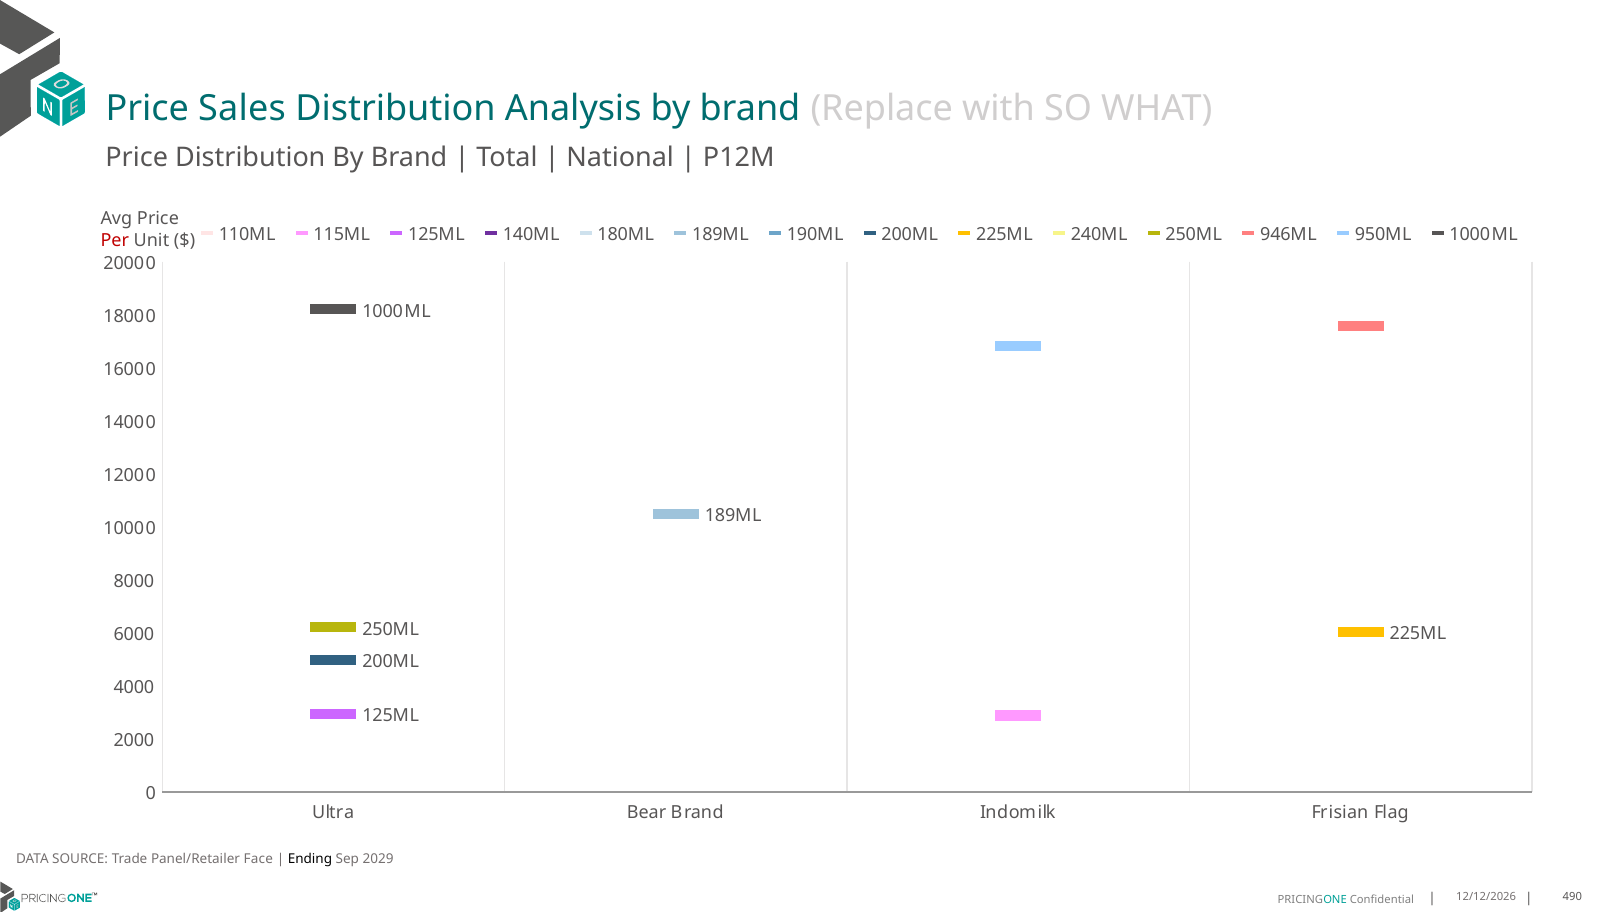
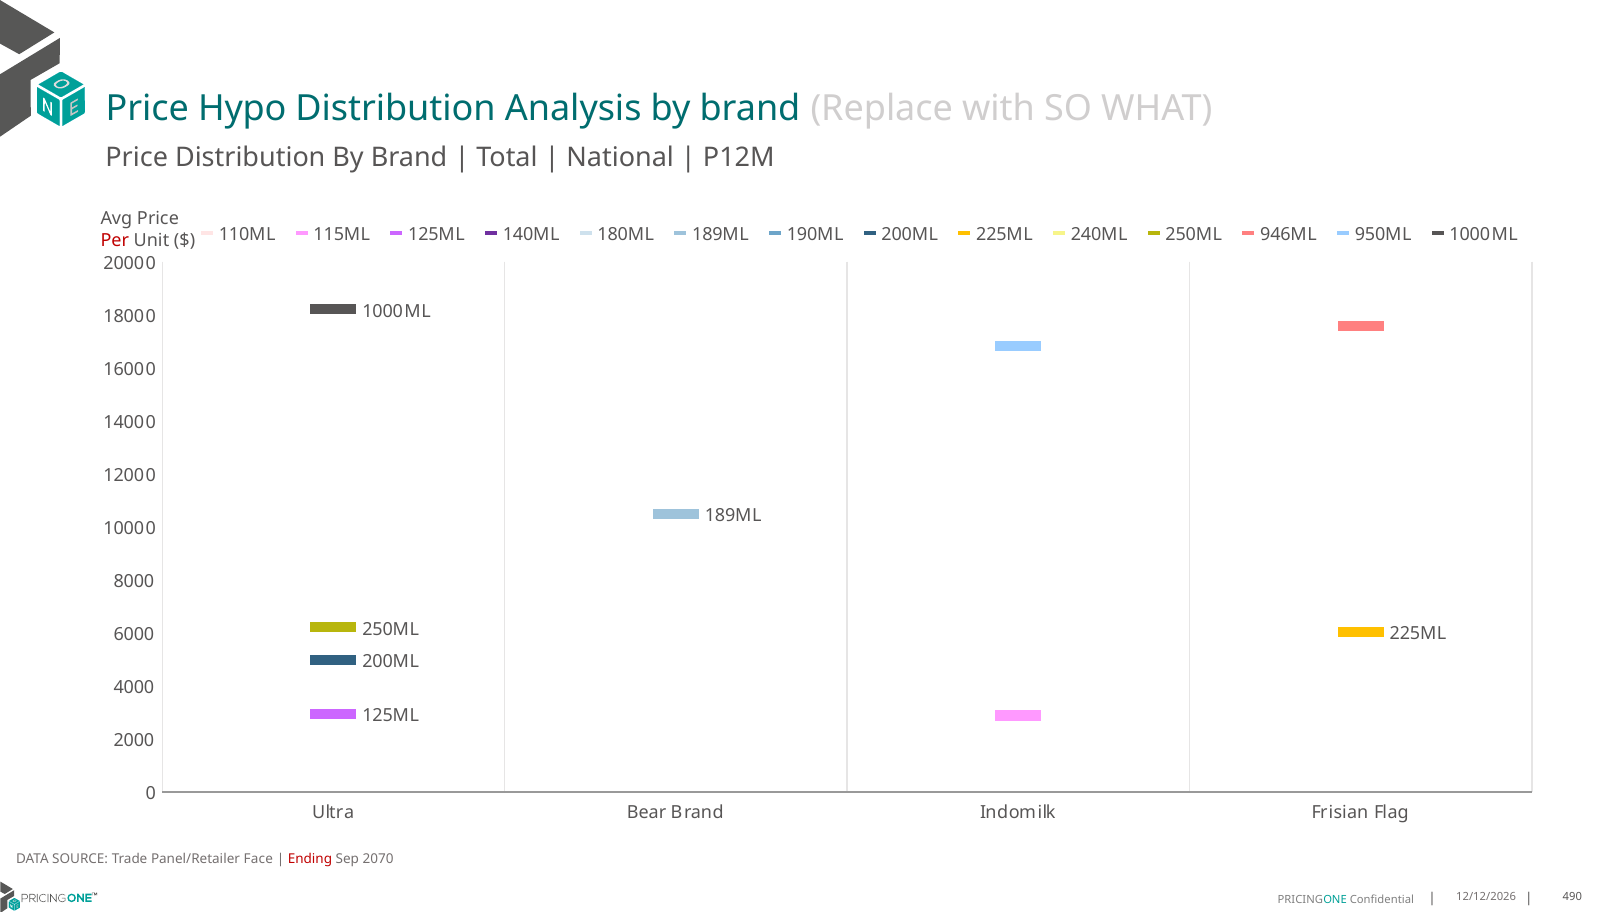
Sales: Sales -> Hypo (242, 109)
Ending colour: black -> red (310, 859)
2029: 2029 -> 2070 (378, 859)
